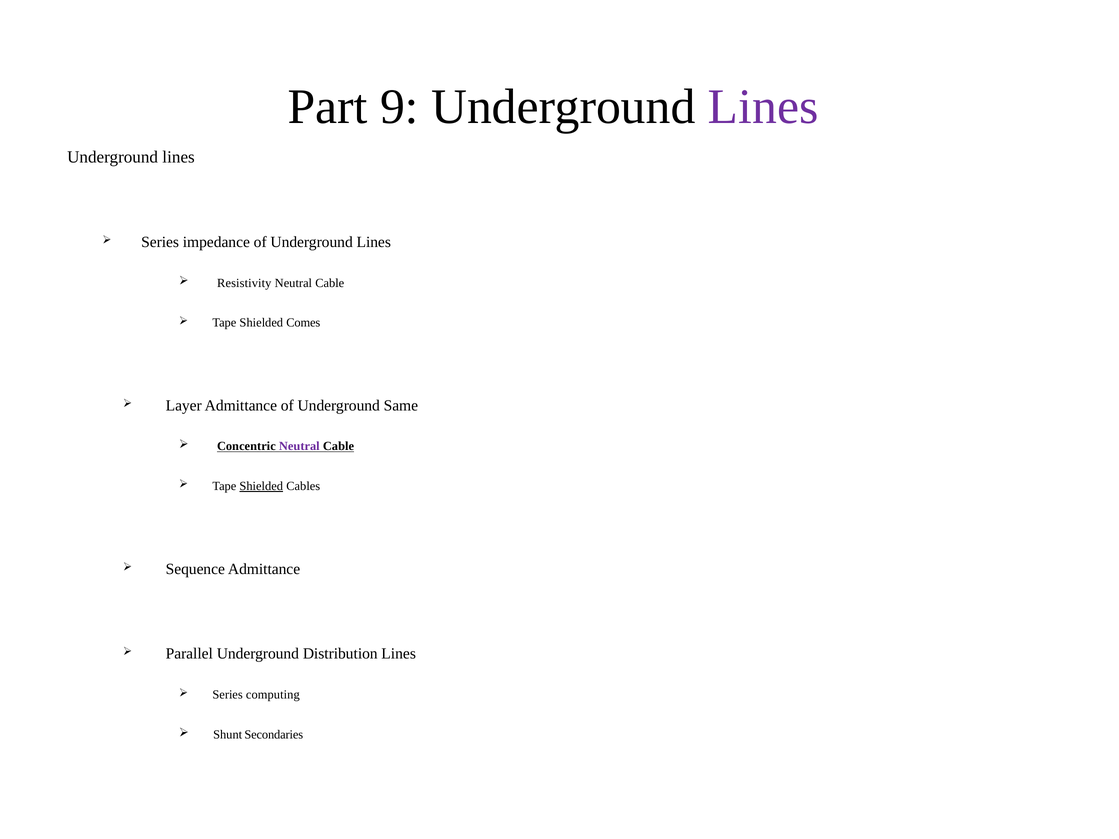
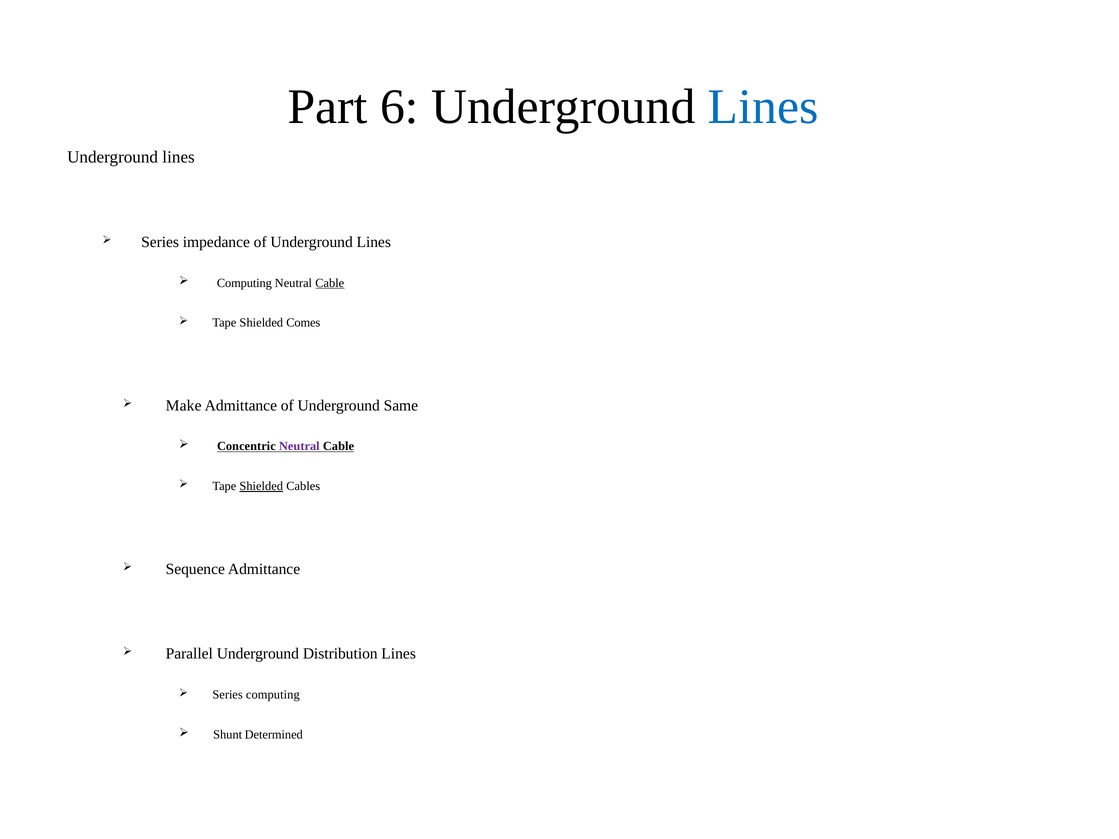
9: 9 -> 6 (399, 107)
Lines colour: purple -> blue (763, 107)
Resistivity: Resistivity -> Computing (244, 283)
Cable underline: none -> present (330, 283)
Layer: Layer -> Make (184, 406)
Secondaries: Secondaries -> Determined (274, 735)
